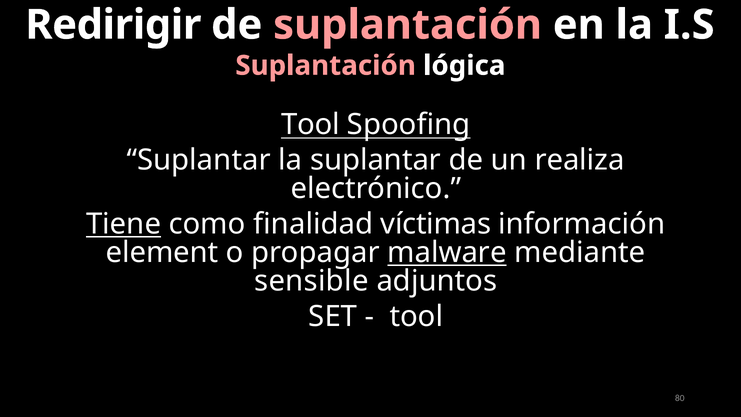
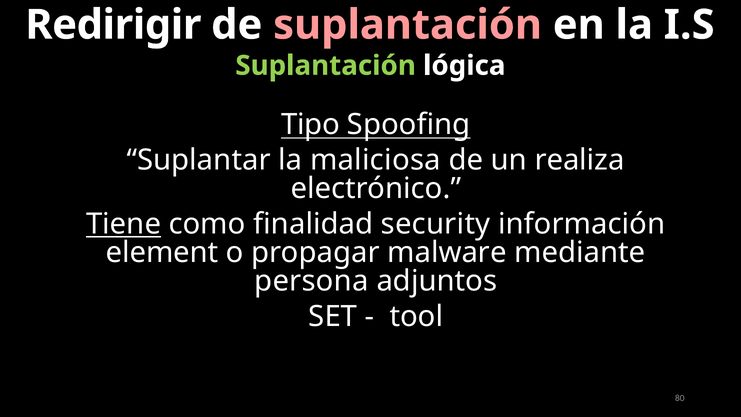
Suplantación colour: pink -> light green (326, 66)
Tool: Tool -> Tipo (310, 125)
la suplantar: suplantar -> maliciosa (375, 160)
víctimas: víctimas -> security (436, 224)
malware underline: present -> none (447, 253)
sensible: sensible -> persona (312, 281)
